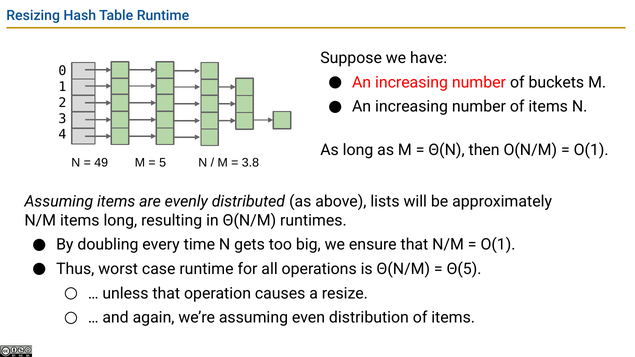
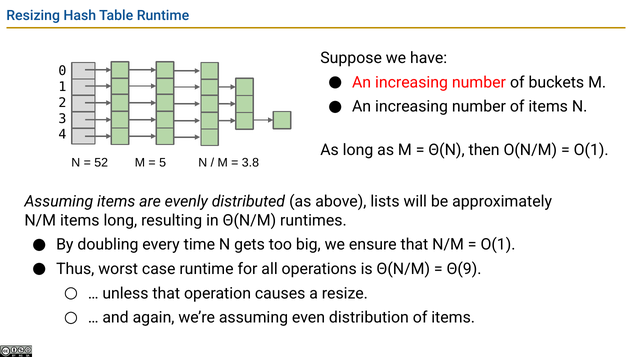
49: 49 -> 52 (101, 163)
Θ(5: Θ(5 -> Θ(9 (464, 269)
